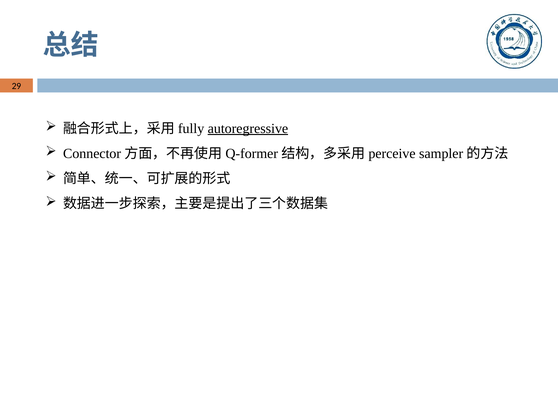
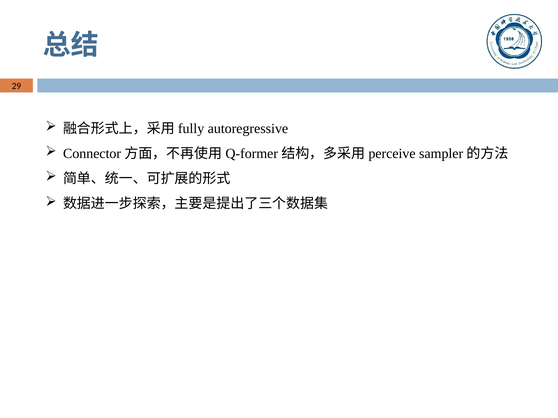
autoregressive underline: present -> none (248, 129)
